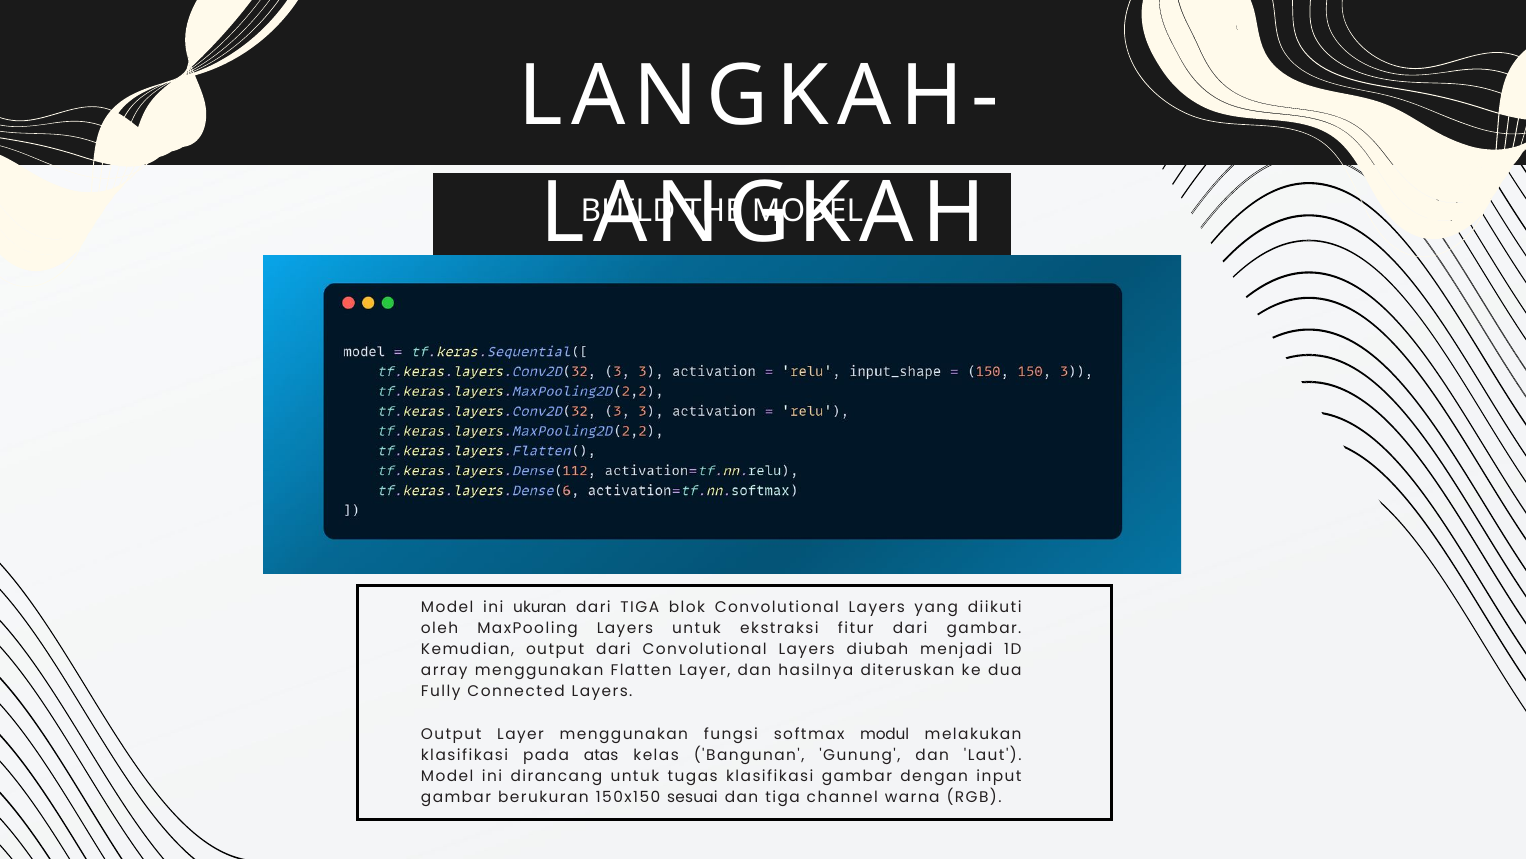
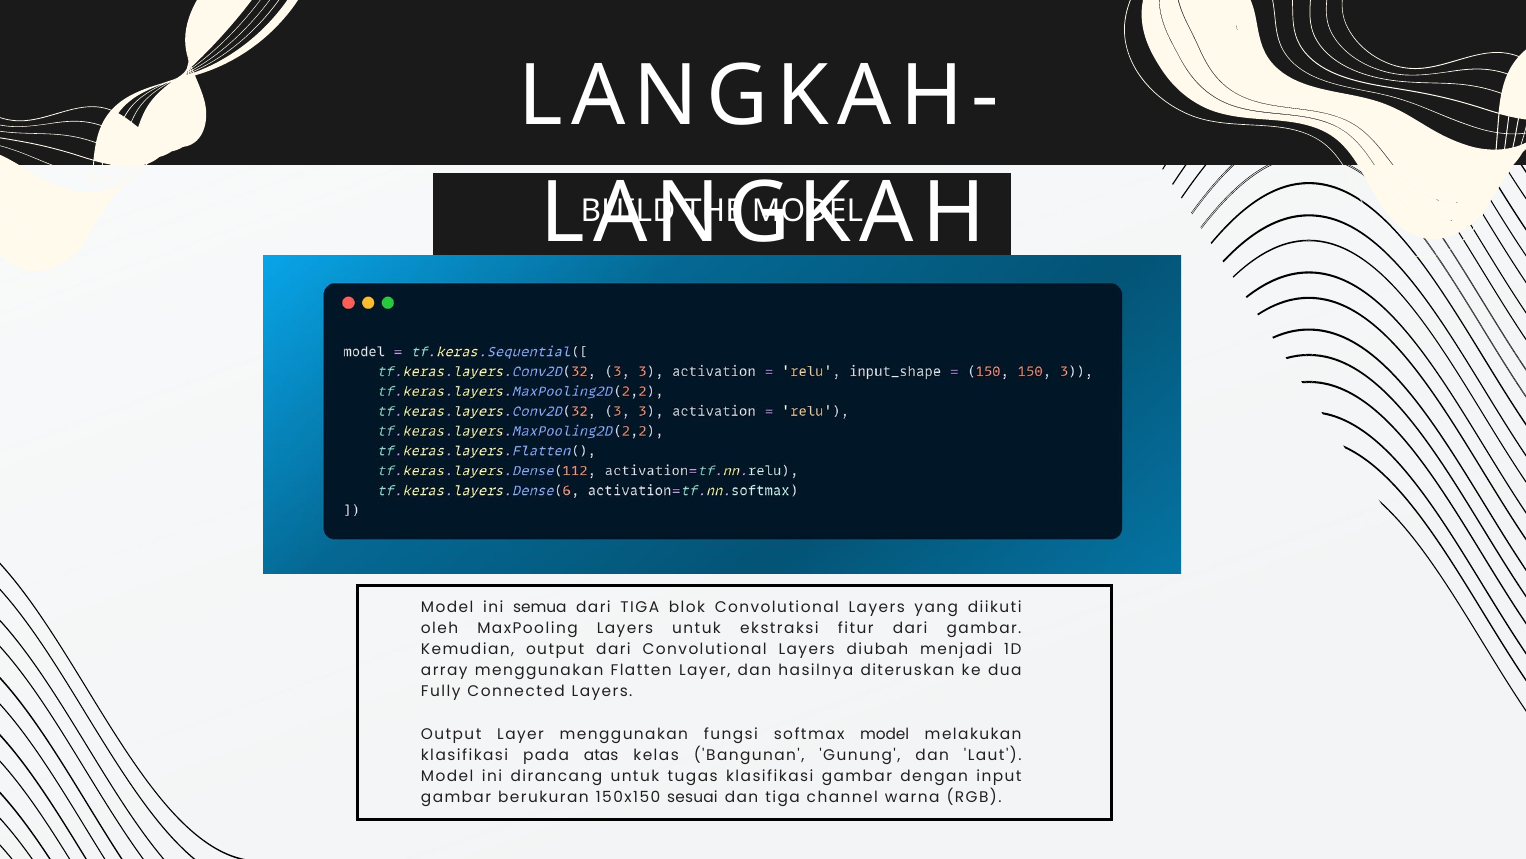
ukuran: ukuran -> semua (540, 607)
softmax modul: modul -> model (885, 734)
